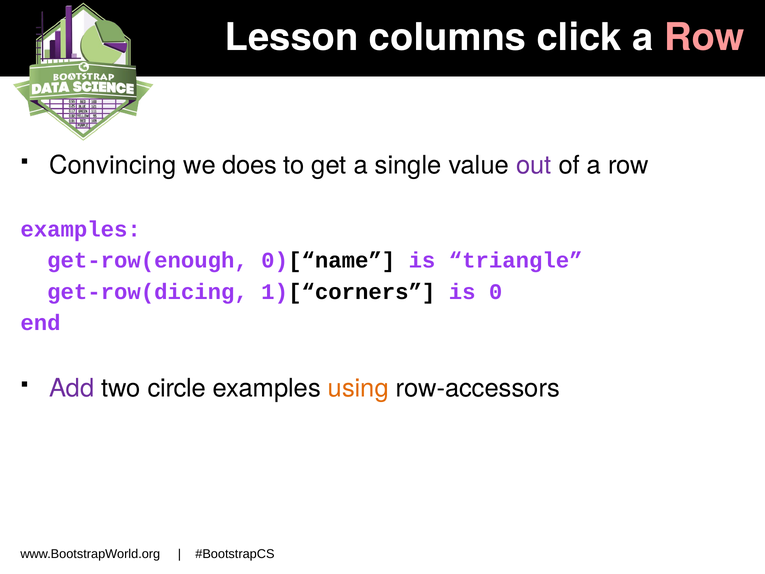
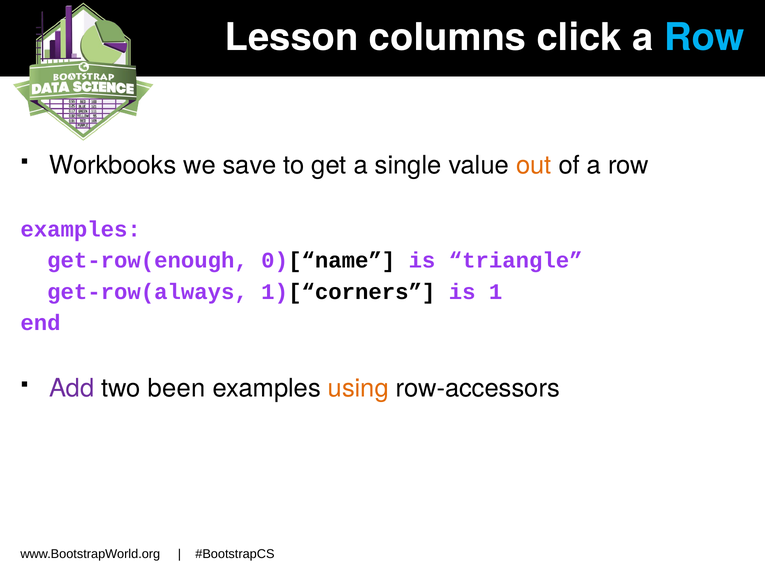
Row colour: pink -> light blue (704, 38)
Convincing: Convincing -> Workbooks (113, 165)
does: does -> save (250, 165)
out colour: purple -> orange (534, 165)
get-row(dicing: get-row(dicing -> get-row(always (148, 292)
0: 0 -> 1 (496, 292)
circle: circle -> been (177, 388)
